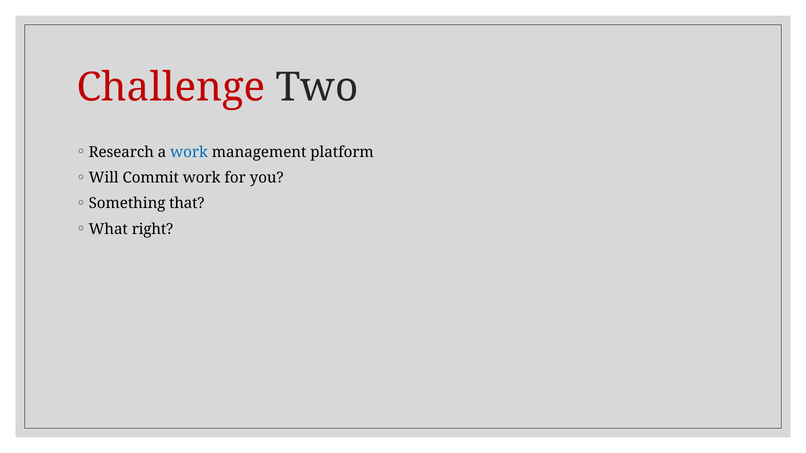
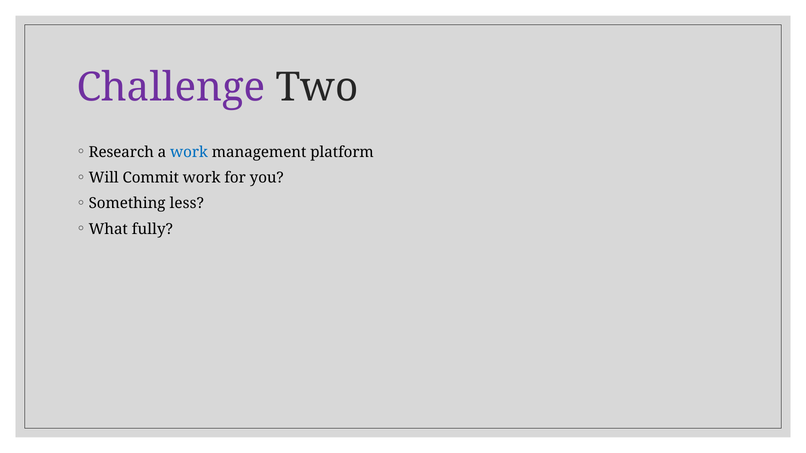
Challenge colour: red -> purple (171, 88)
that: that -> less (187, 204)
right: right -> fully (152, 229)
